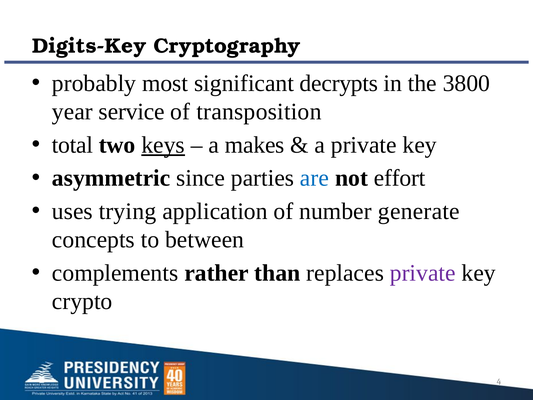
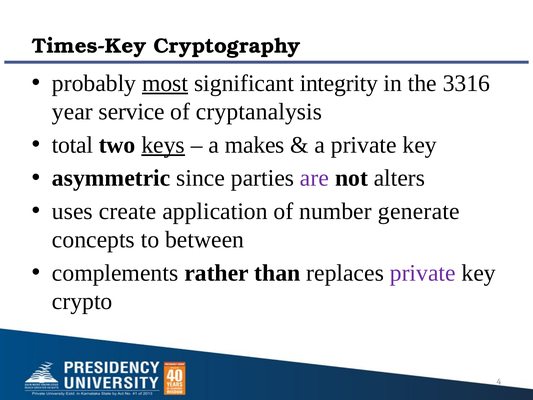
Digits-Key: Digits-Key -> Times-Key (89, 46)
most underline: none -> present (165, 83)
decrypts: decrypts -> integrity (339, 83)
3800: 3800 -> 3316 (466, 83)
transposition: transposition -> cryptanalysis (259, 112)
are colour: blue -> purple (314, 178)
effort: effort -> alters (399, 178)
trying: trying -> create (127, 211)
